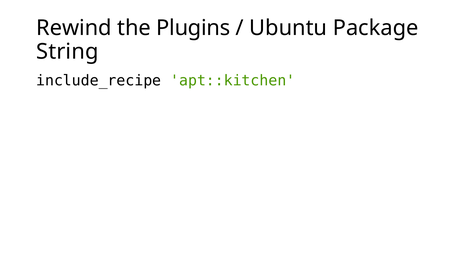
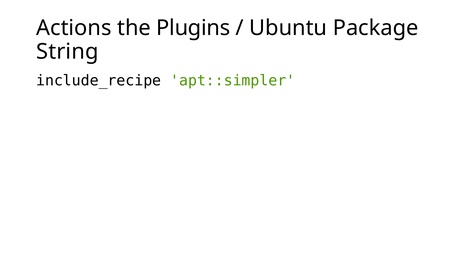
Rewind: Rewind -> Actions (74, 28)
apt::kitchen: apt::kitchen -> apt::simpler (233, 81)
